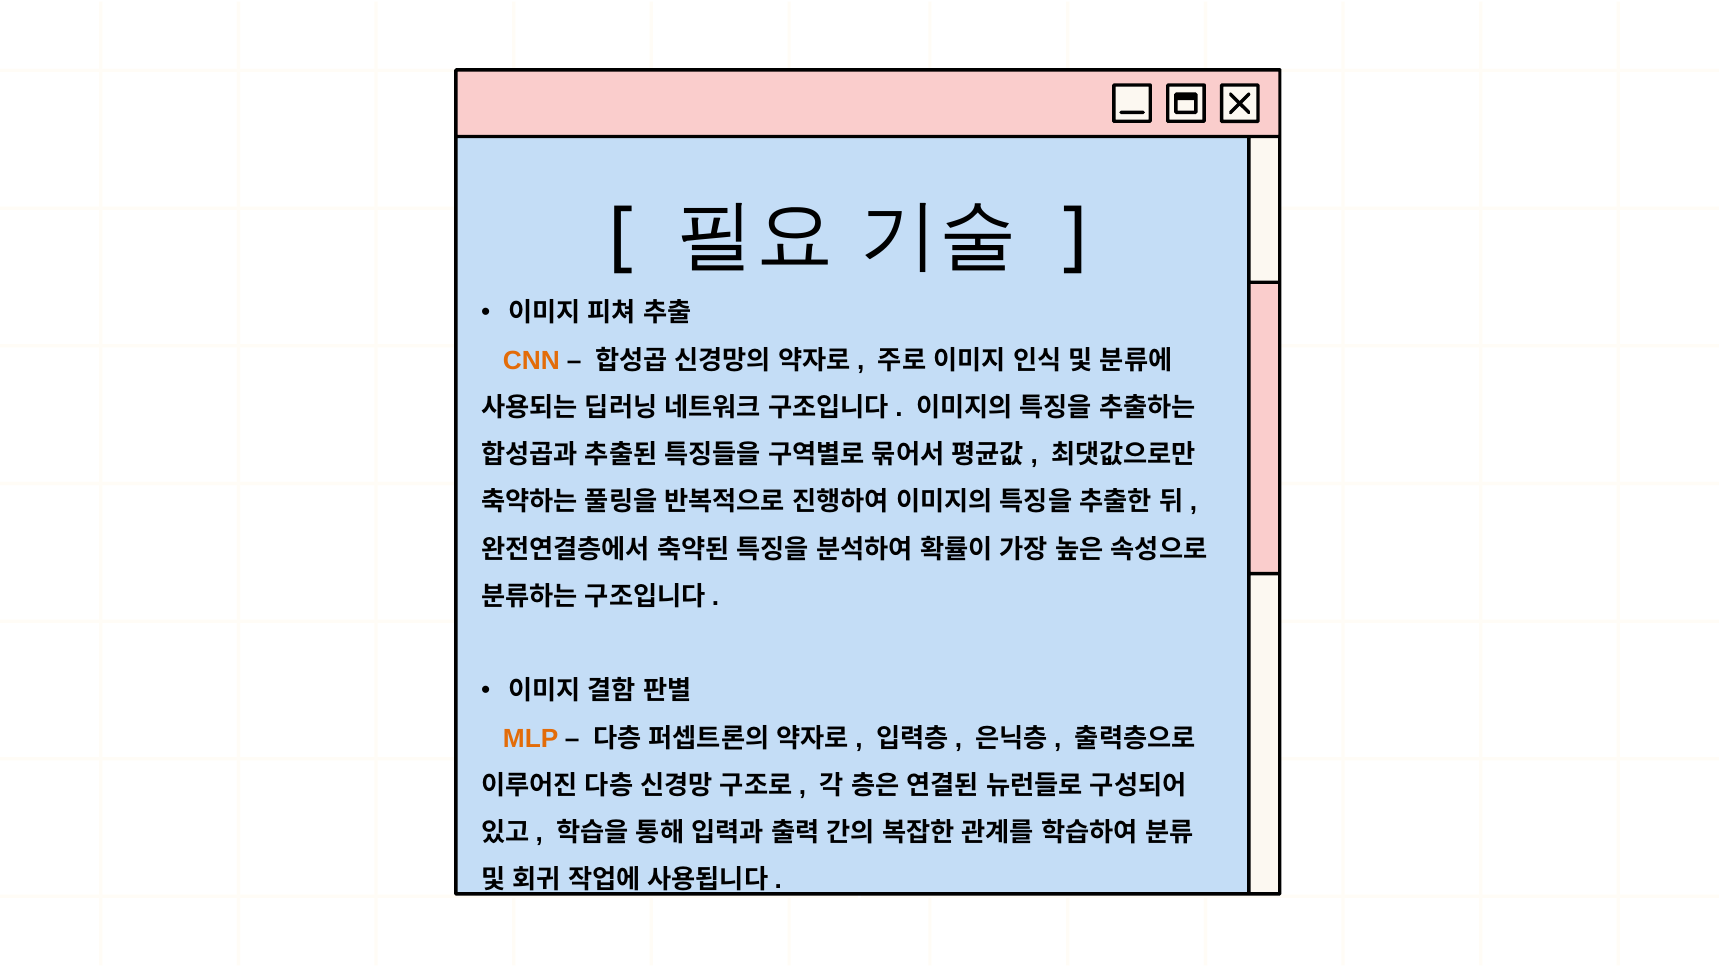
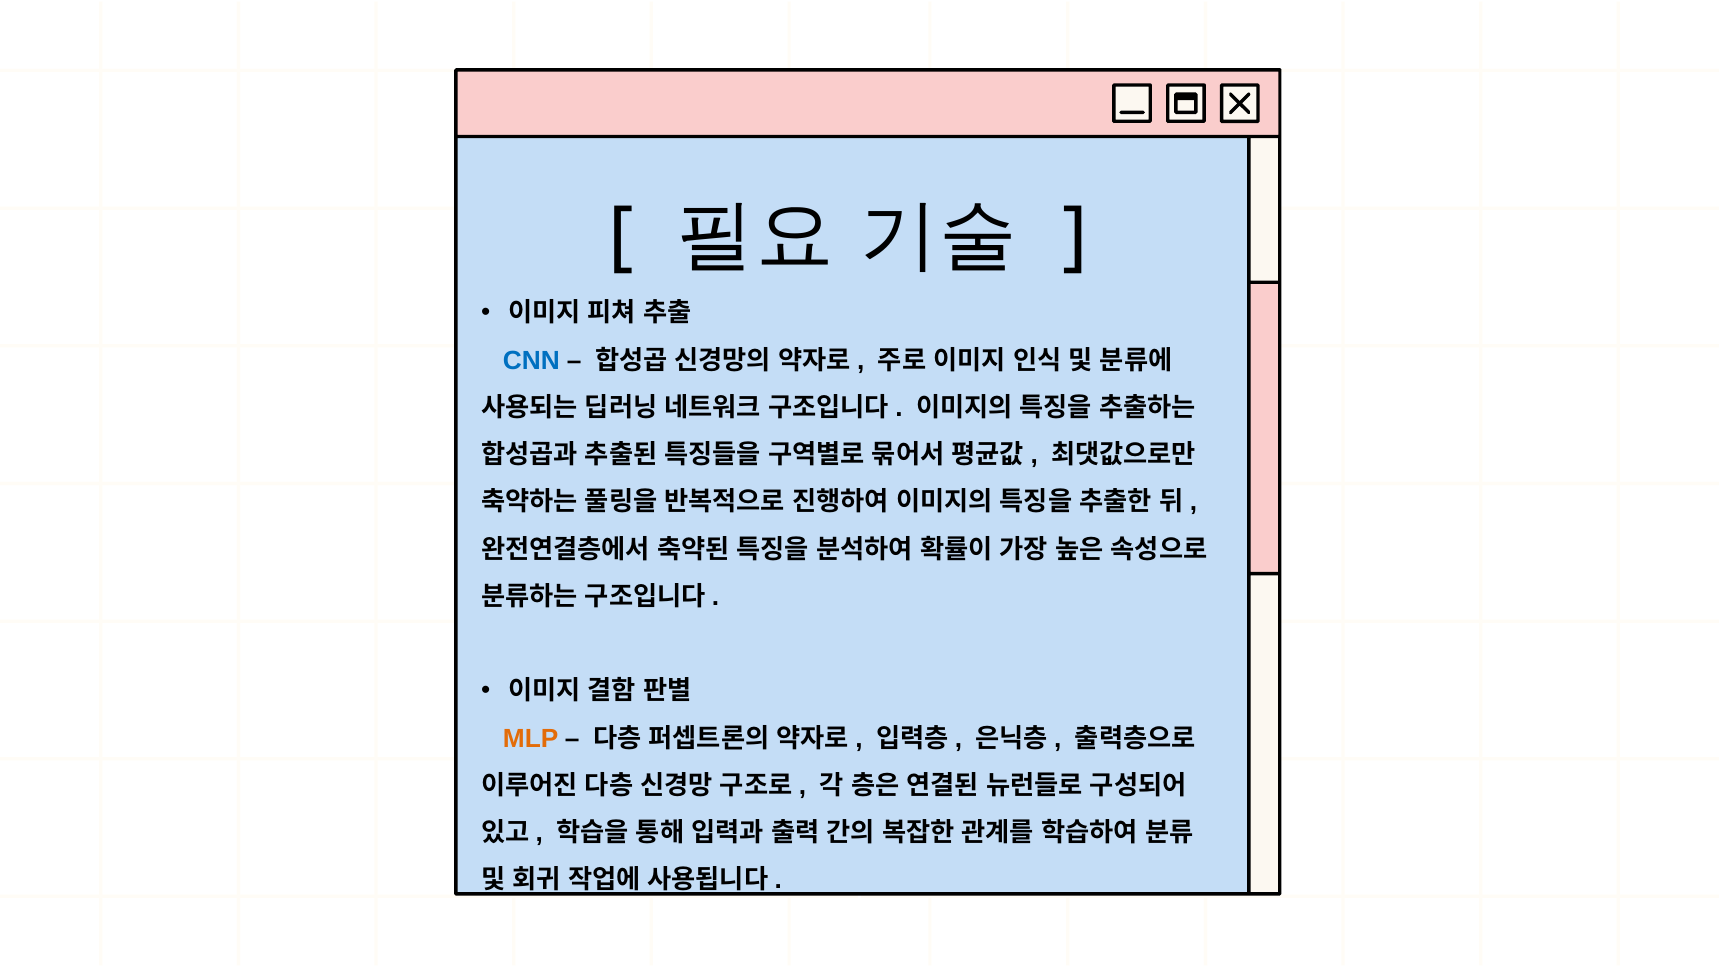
CNN colour: orange -> blue (531, 361)
